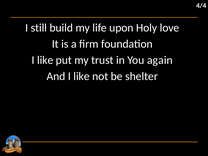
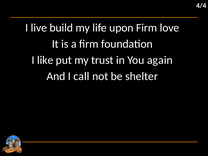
still: still -> live (39, 28)
upon Holy: Holy -> Firm (147, 28)
And I like: like -> call (81, 76)
